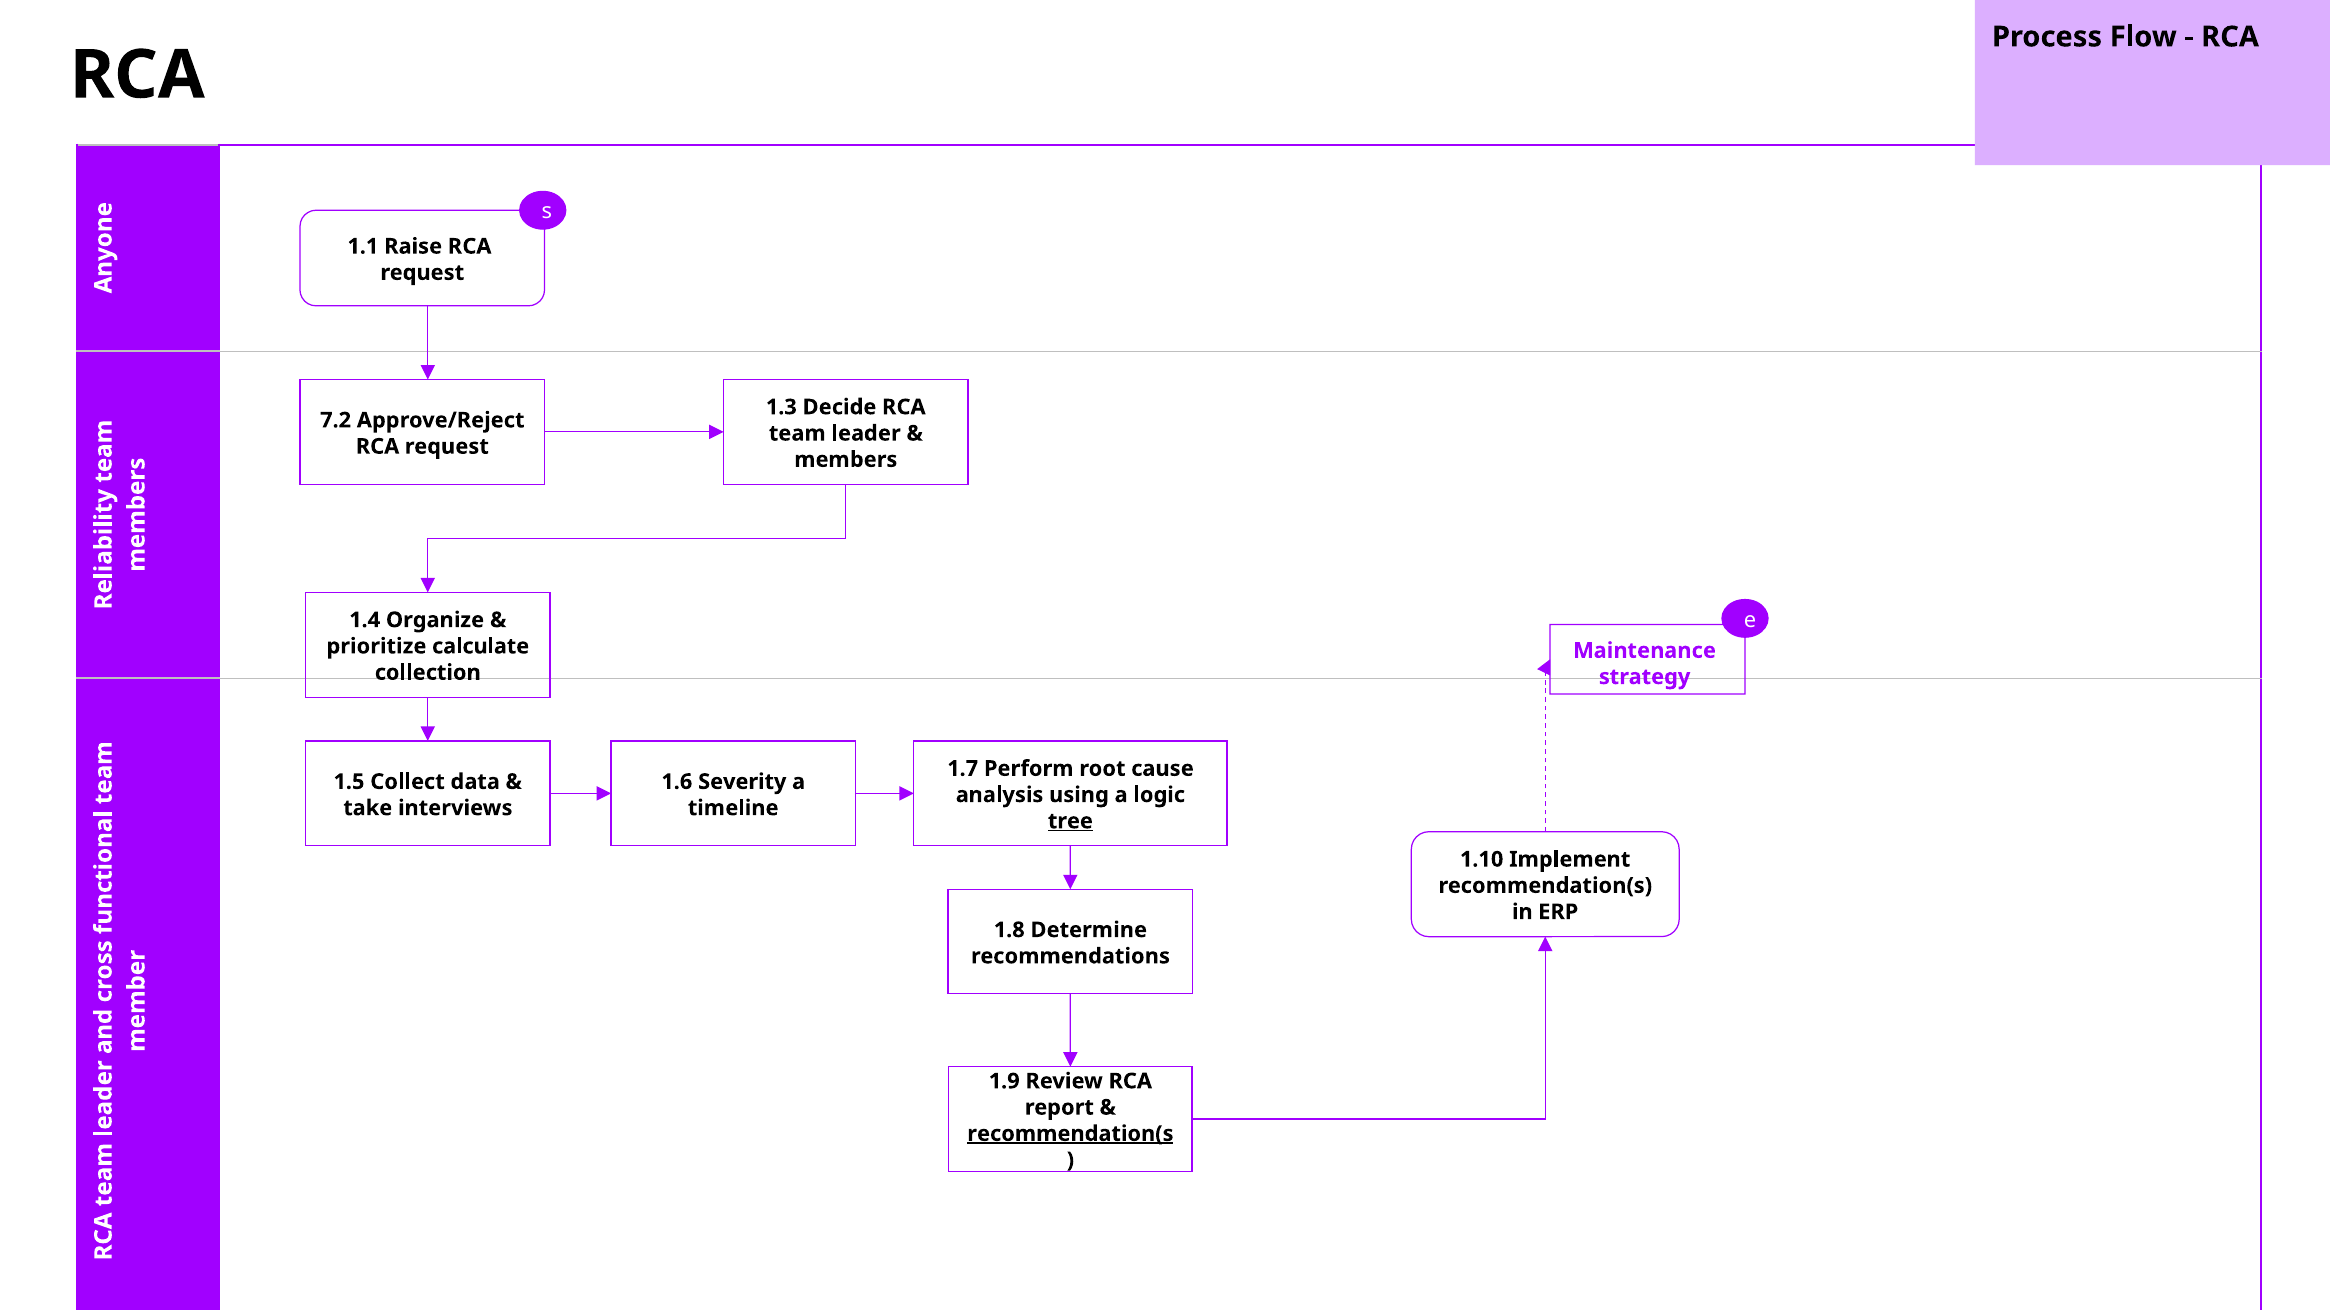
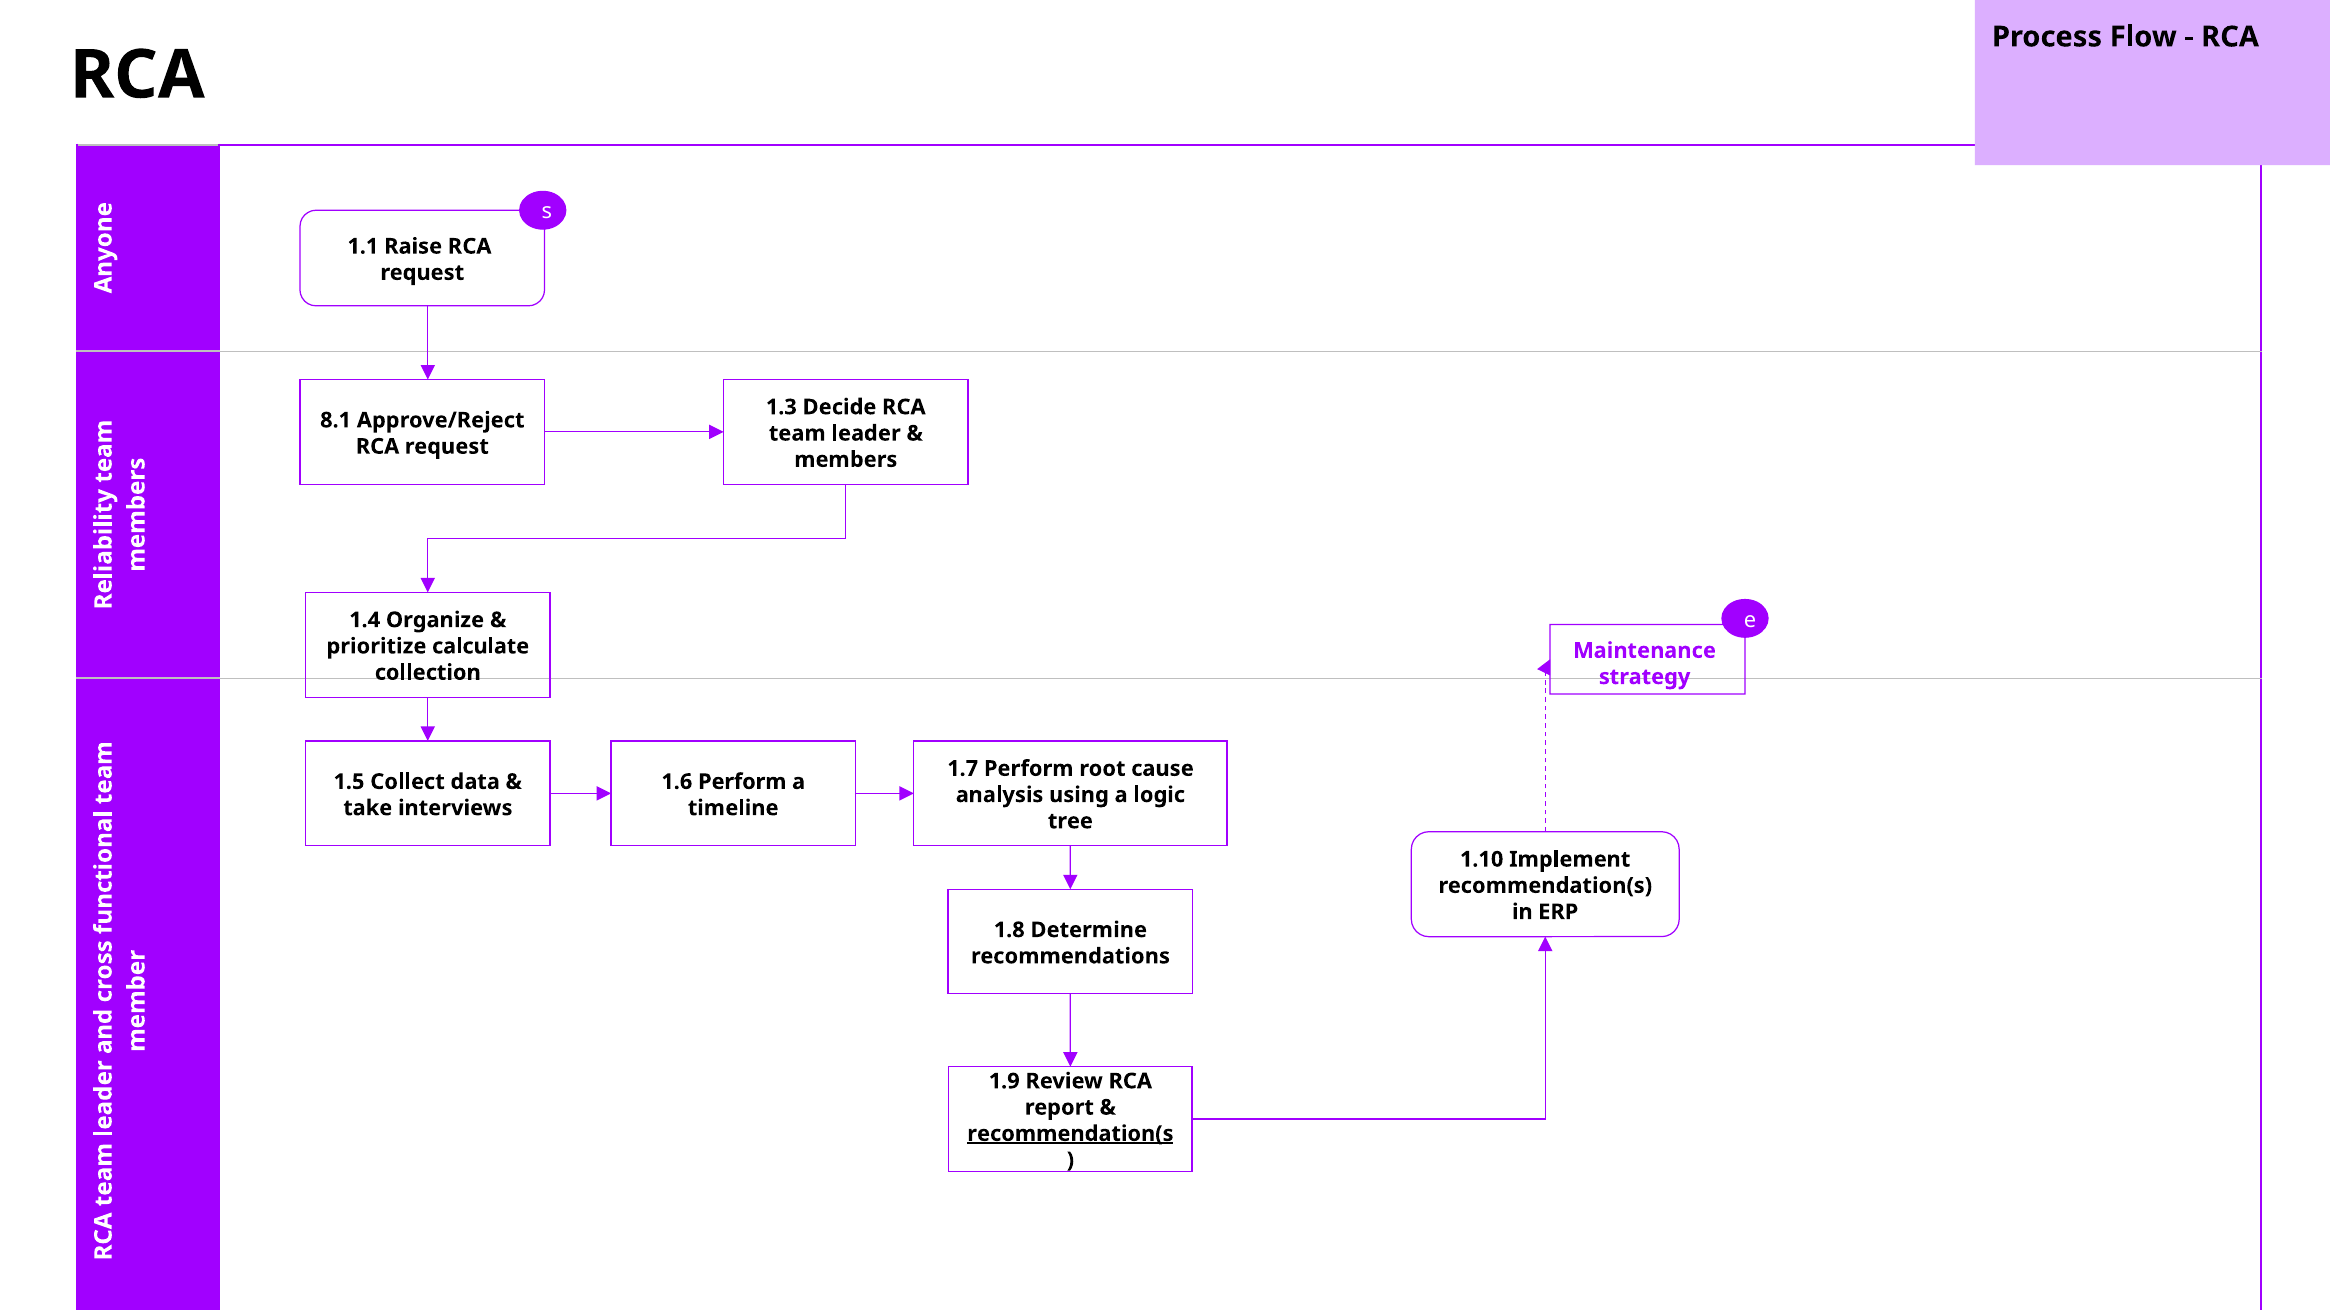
7.2: 7.2 -> 8.1 (336, 420)
1.6 Severity: Severity -> Perform (742, 782)
tree underline: present -> none (1070, 822)
